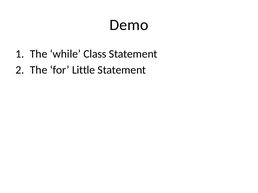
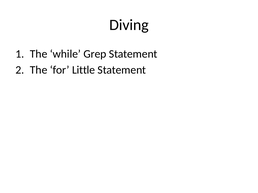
Demo: Demo -> Diving (129, 25)
Class: Class -> Grep (95, 54)
